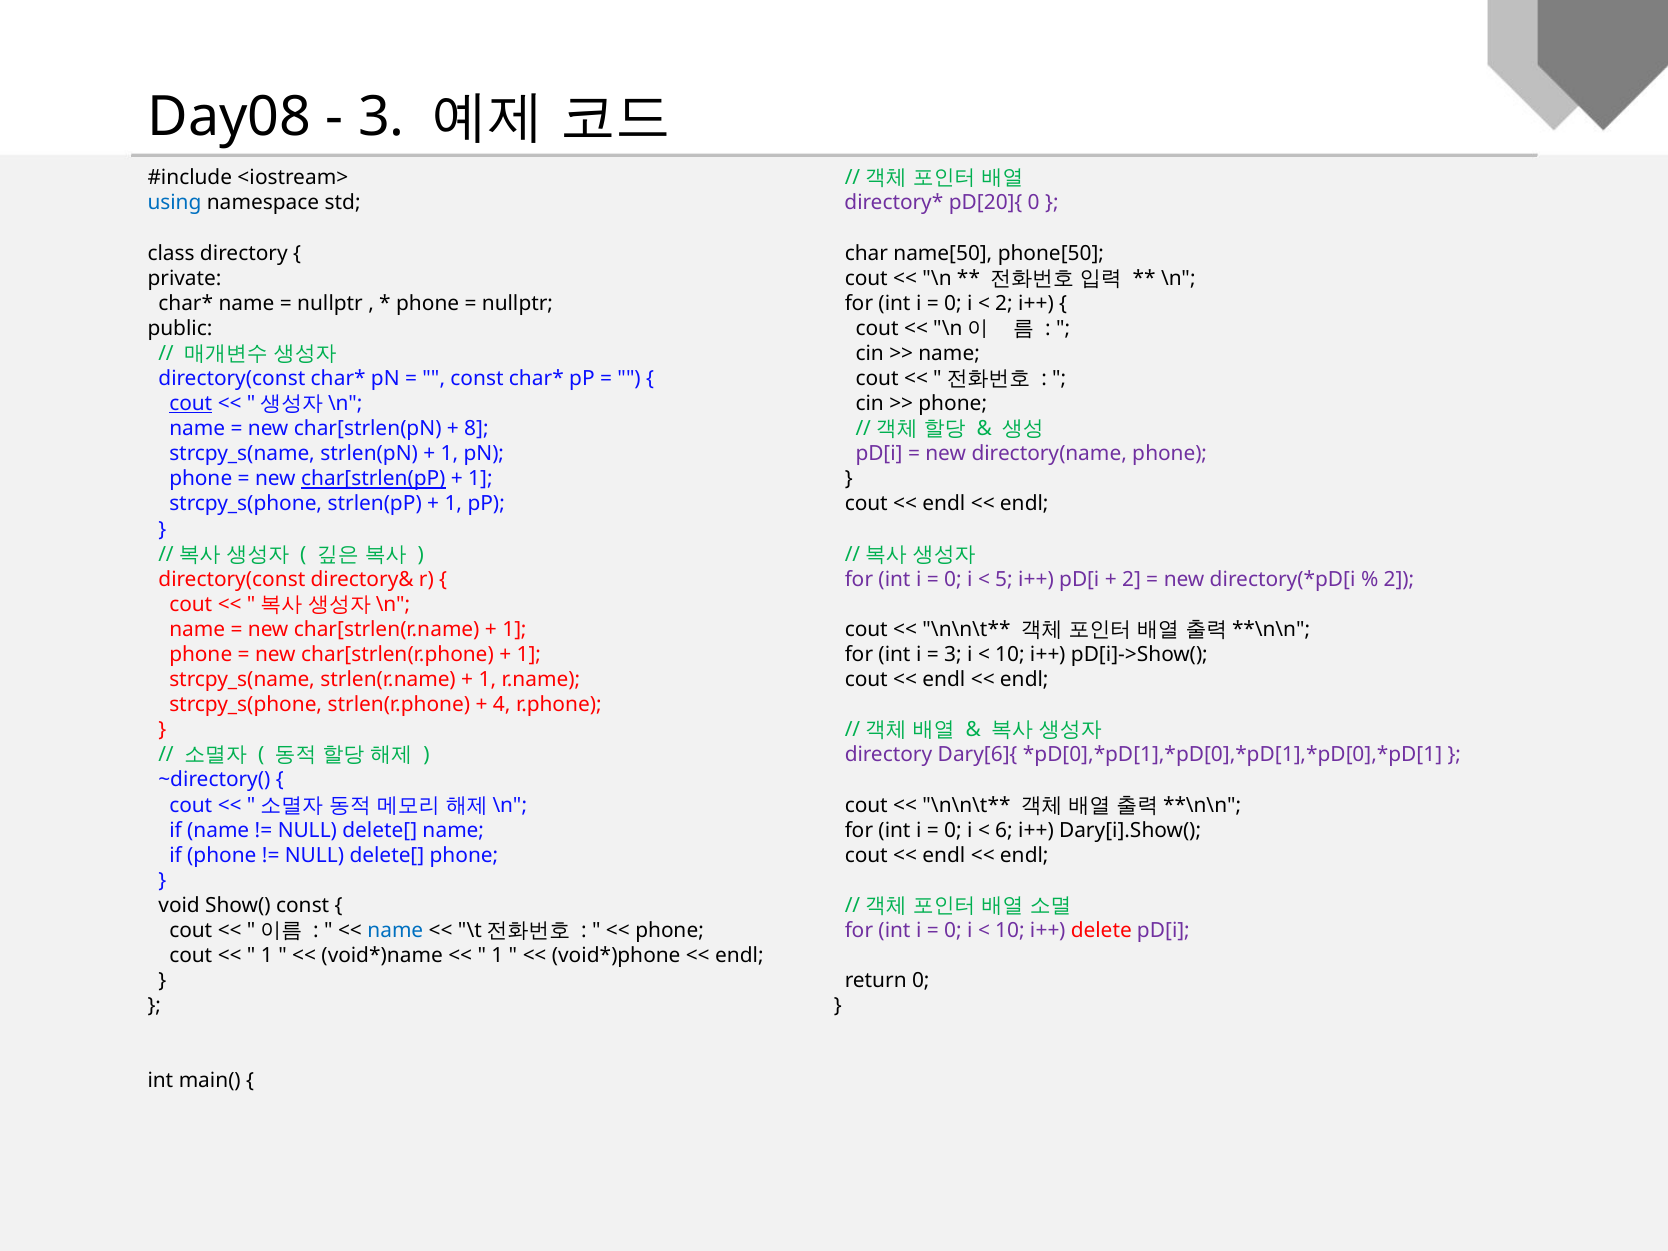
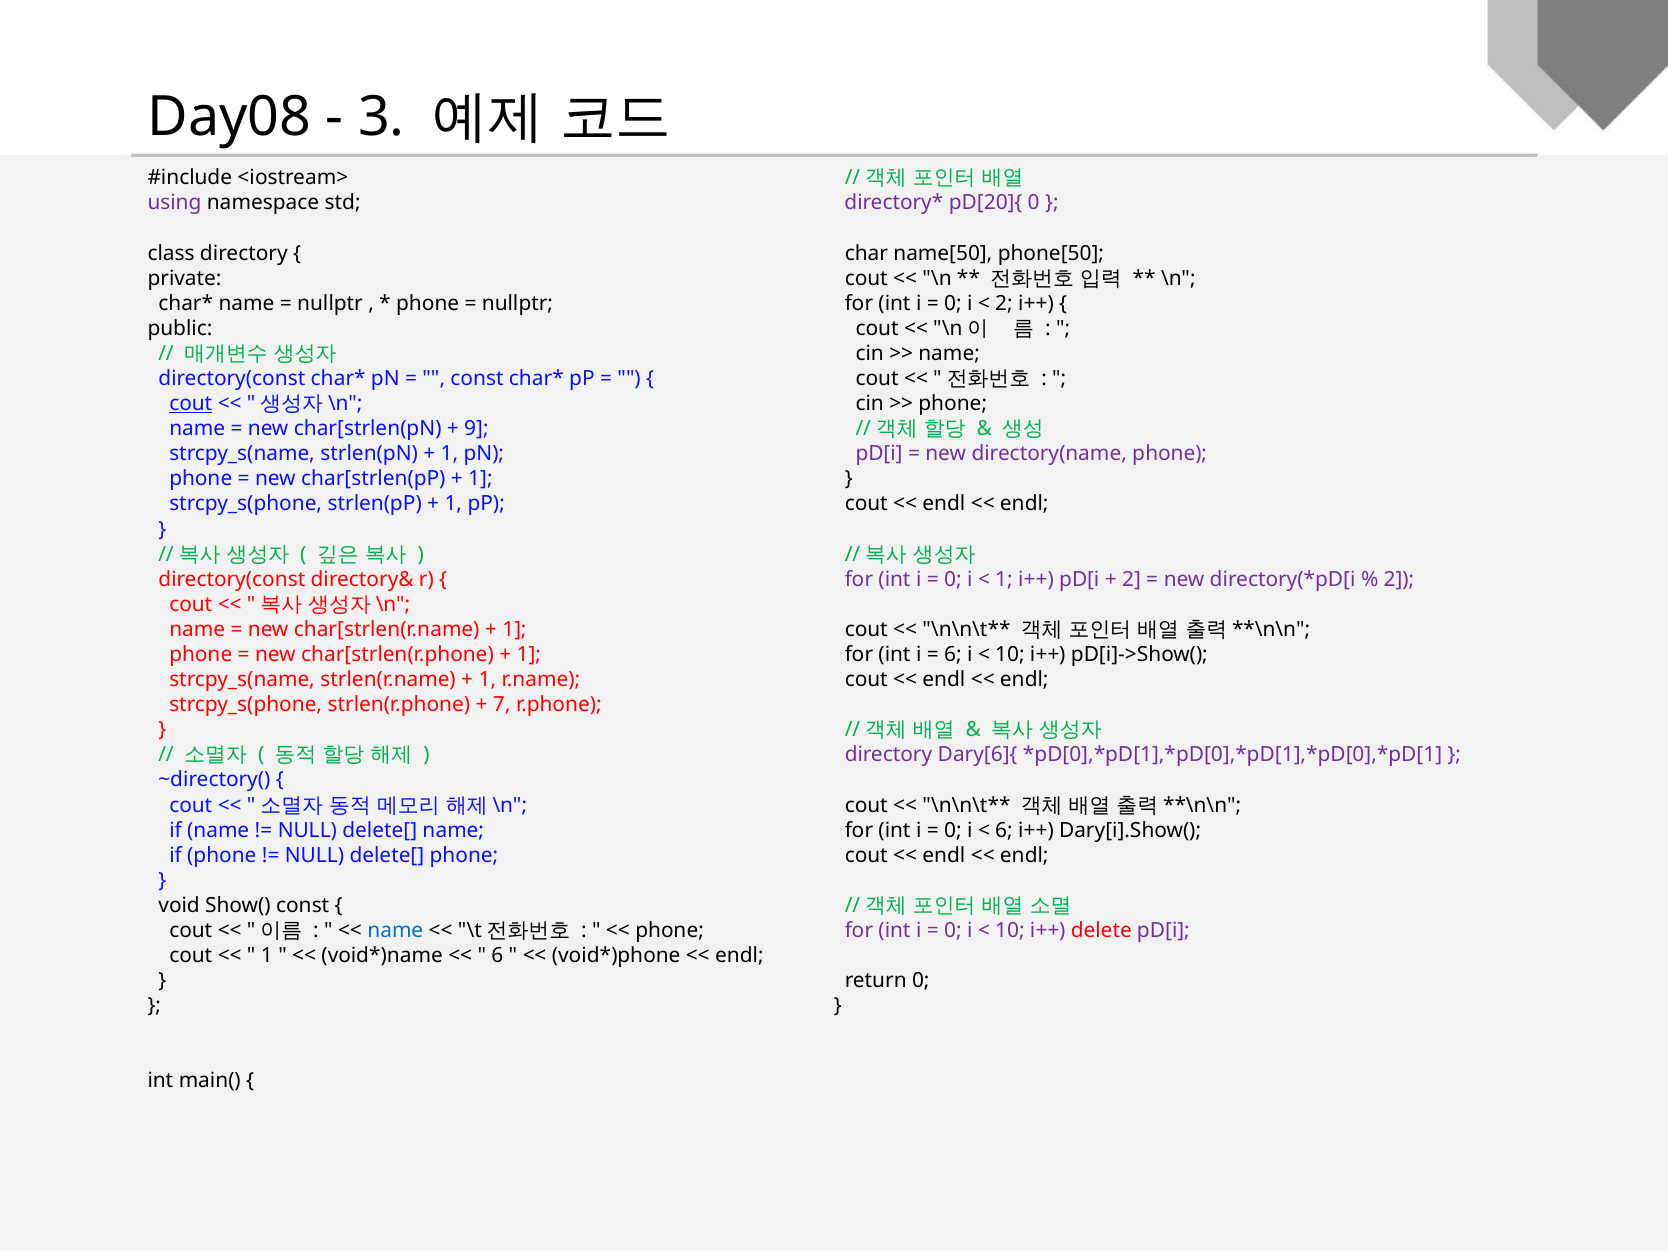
using colour: blue -> purple (175, 203)
8: 8 -> 9 (476, 429)
char[strlen(pP underline: present -> none (373, 479)
5: 5 -> 1 (1004, 579)
3: 3 -> 6 (953, 655)
4: 4 -> 7 (502, 705)
1: 1 -> 6 (497, 956)
